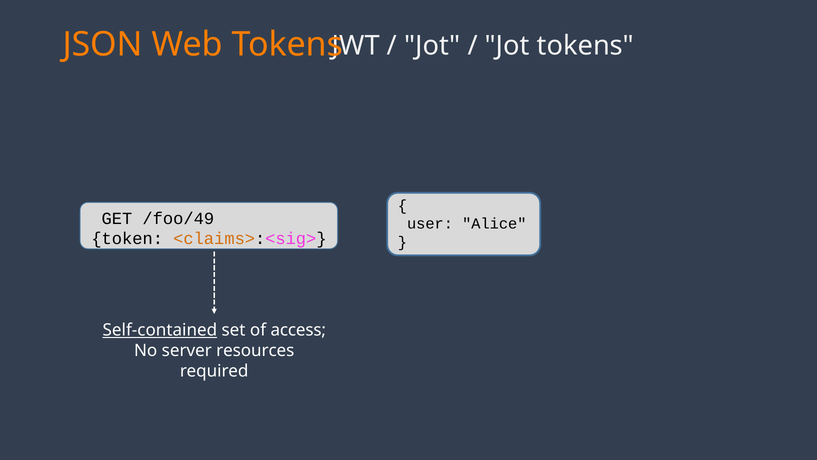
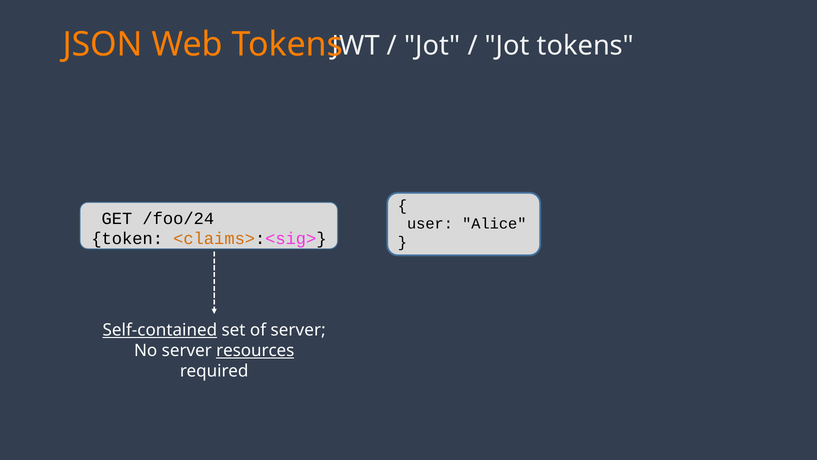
/foo/49: /foo/49 -> /foo/24 (178, 218)
of access: access -> server (298, 330)
resources underline: none -> present (255, 350)
